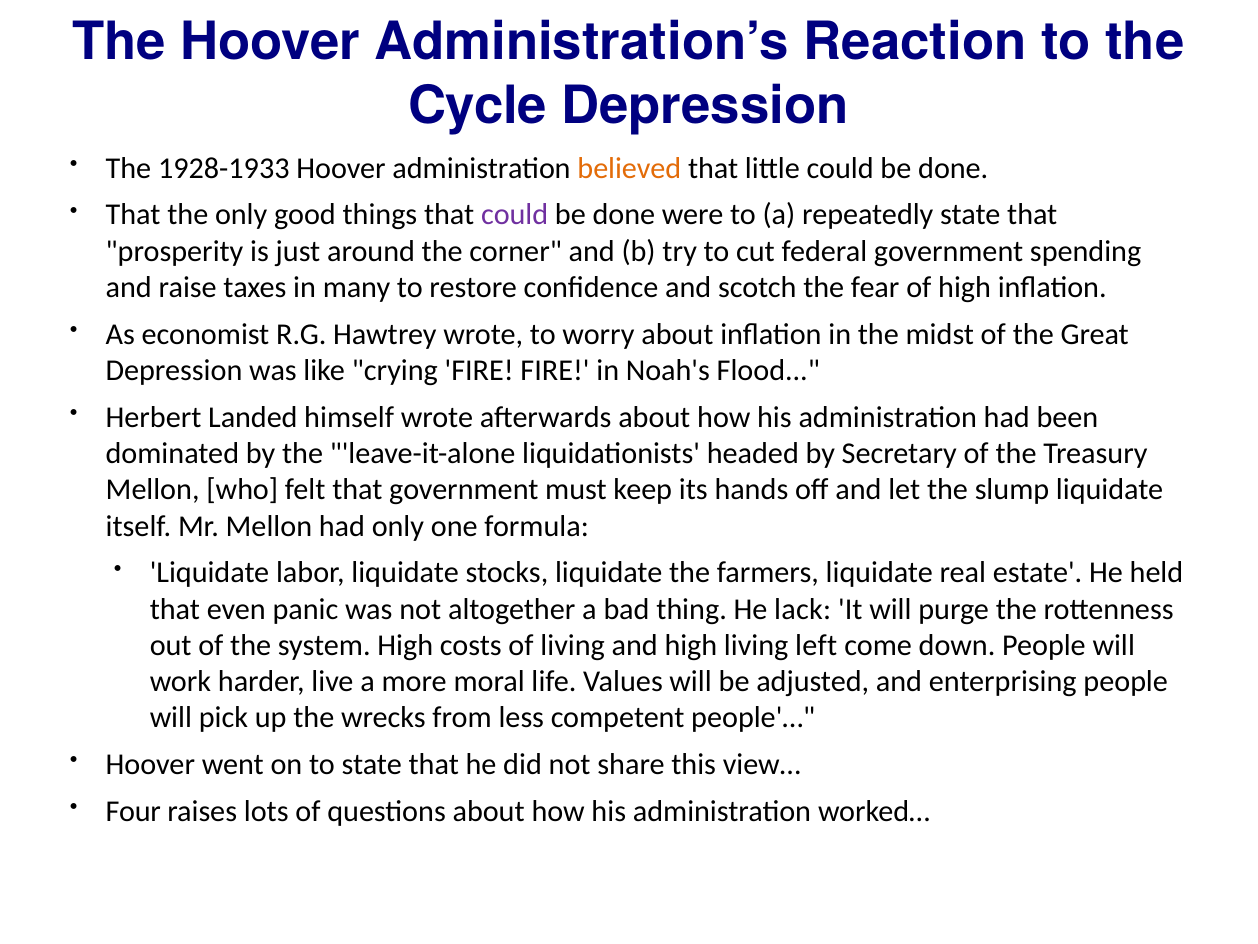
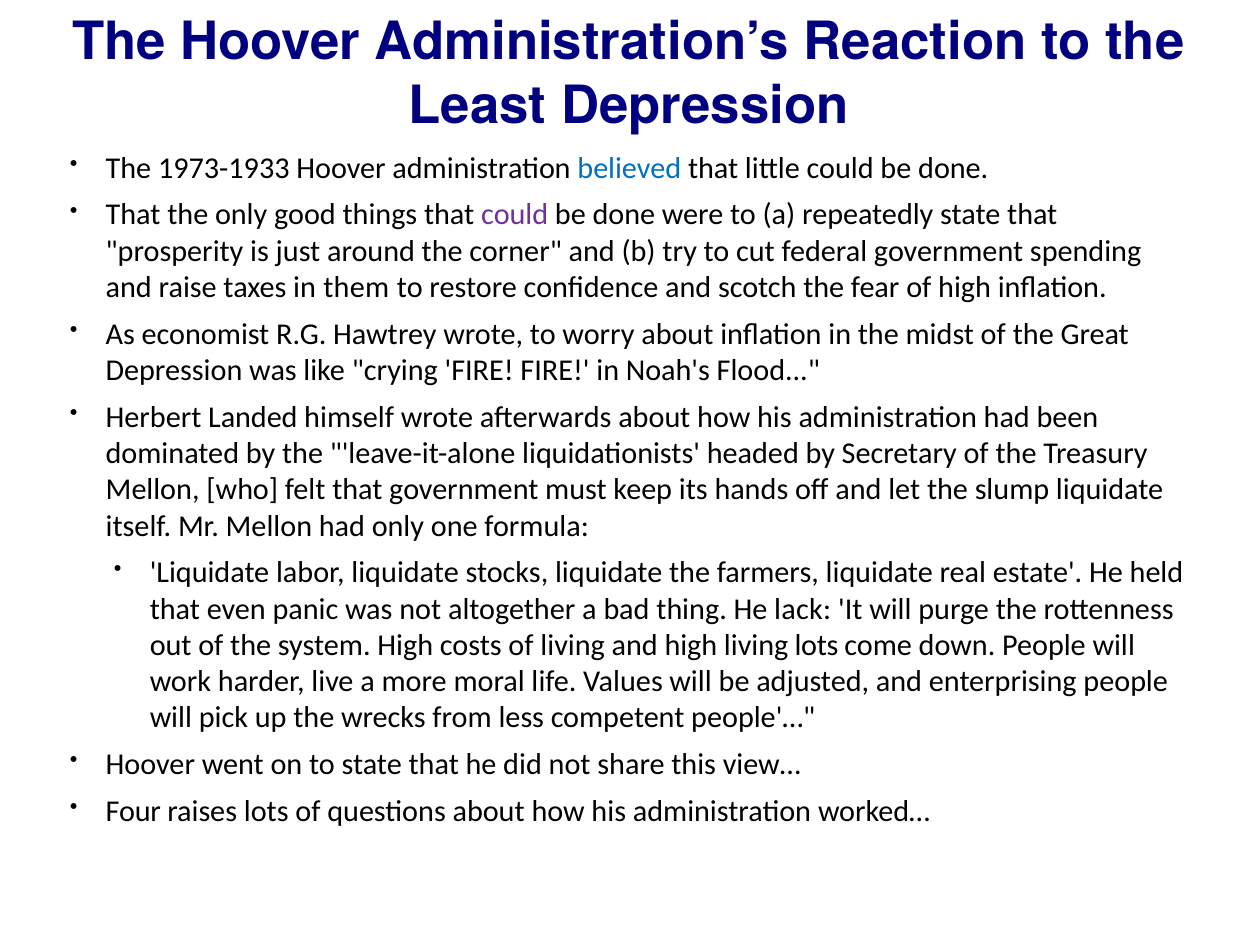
Cycle: Cycle -> Least (477, 106)
1928-1933: 1928-1933 -> 1973-1933 (224, 168)
believed colour: orange -> blue (629, 168)
many: many -> them (356, 287)
living left: left -> lots (817, 645)
